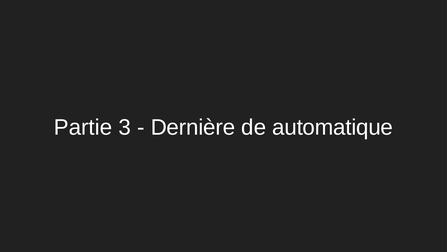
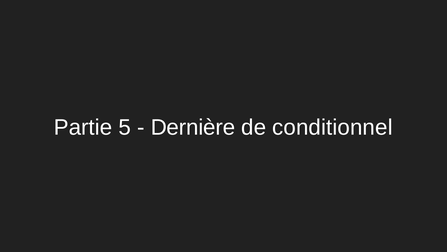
3: 3 -> 5 (125, 127)
automatique: automatique -> conditionnel (332, 127)
